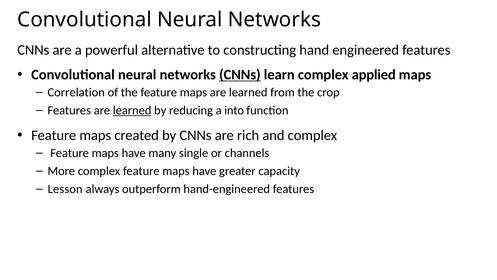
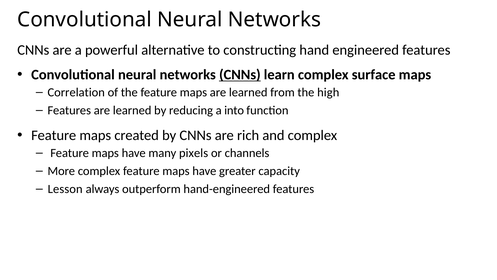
applied: applied -> surface (374, 75)
crop: crop -> high (328, 92)
learned underline: present -> none (132, 110)
single: single -> pixels (194, 153)
